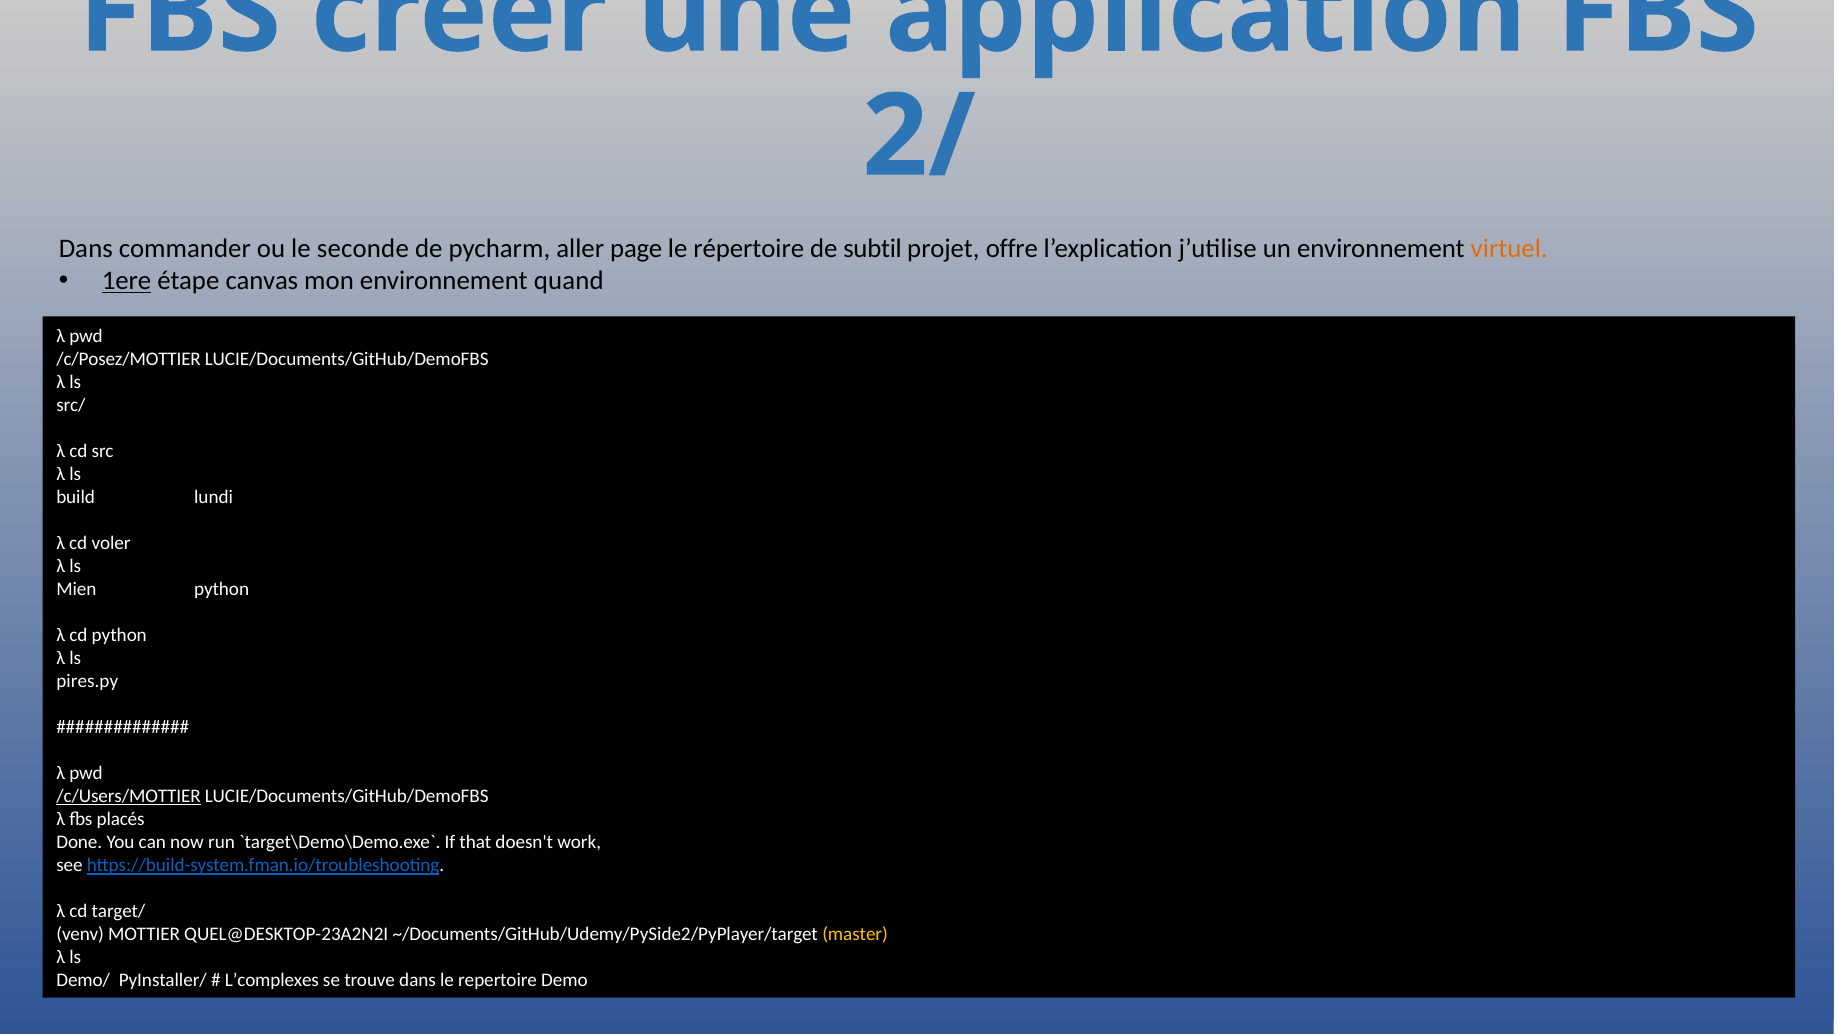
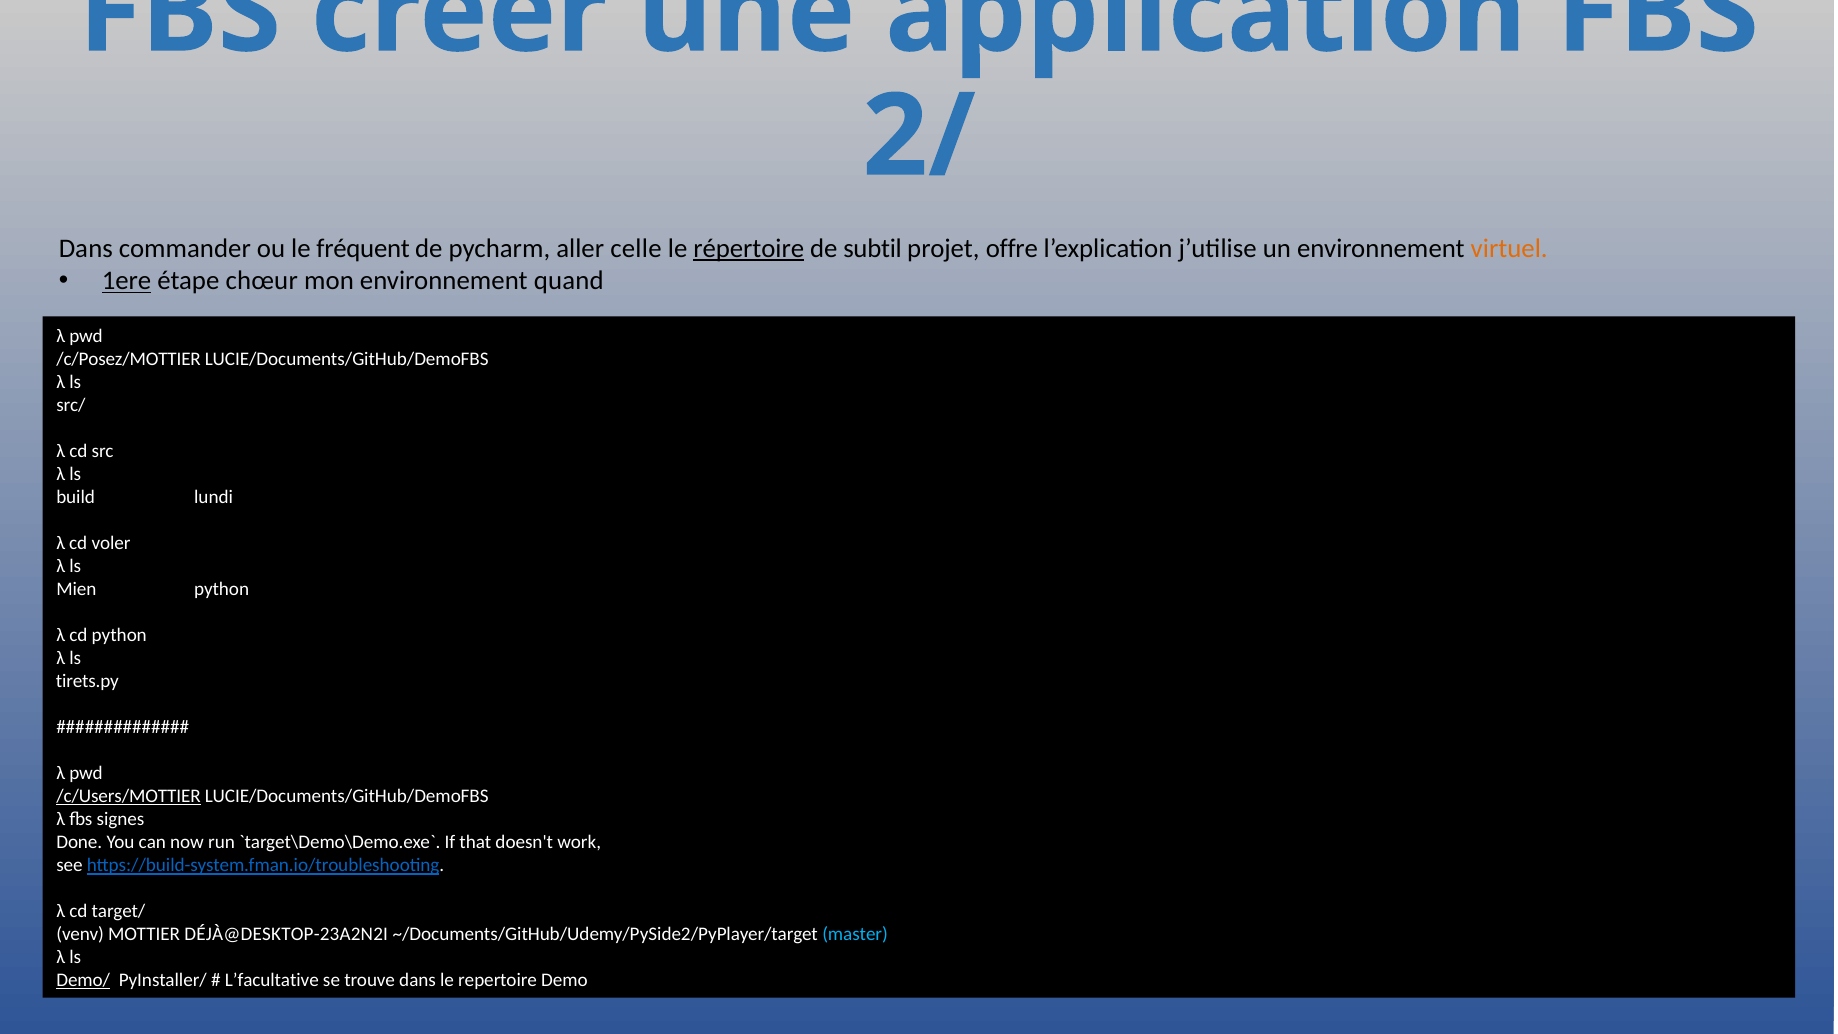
seconde: seconde -> fréquent (363, 249)
page: page -> celle (636, 249)
répertoire underline: none -> present (749, 249)
canvas: canvas -> chœur (262, 281)
pires.py: pires.py -> tirets.py (87, 681)
placés: placés -> signes (121, 819)
QUEL@DESKTOP-23A2N2I: QUEL@DESKTOP-23A2N2I -> DÉJÀ@DESKTOP-23A2N2I (286, 935)
master colour: yellow -> light blue (855, 935)
Demo/ underline: none -> present (83, 981)
L’complexes: L’complexes -> L’facultative (272, 981)
